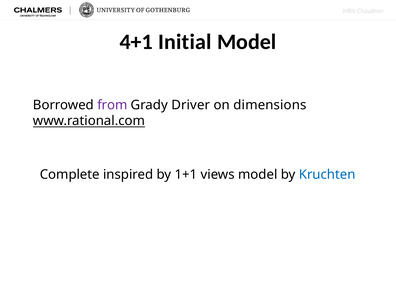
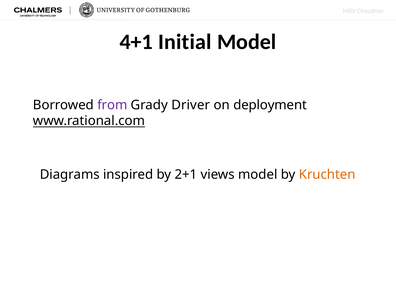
dimensions: dimensions -> deployment (270, 105)
Complete: Complete -> Diagrams (70, 175)
1+1: 1+1 -> 2+1 (186, 175)
Kruchten colour: blue -> orange (327, 175)
